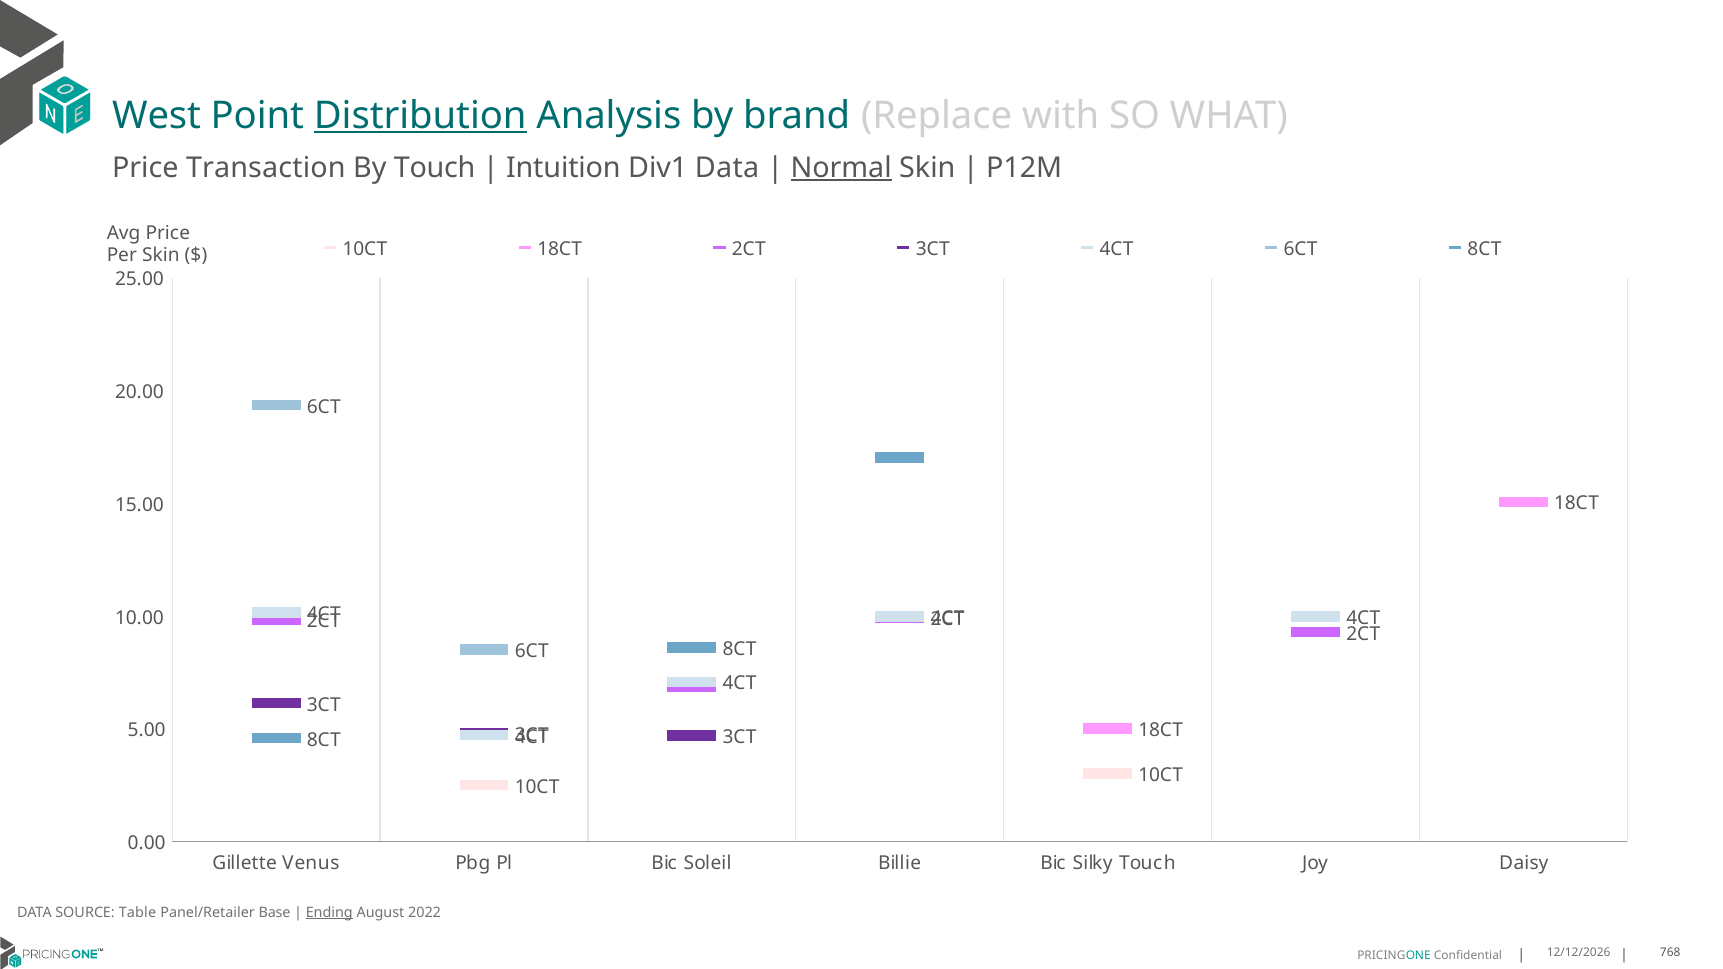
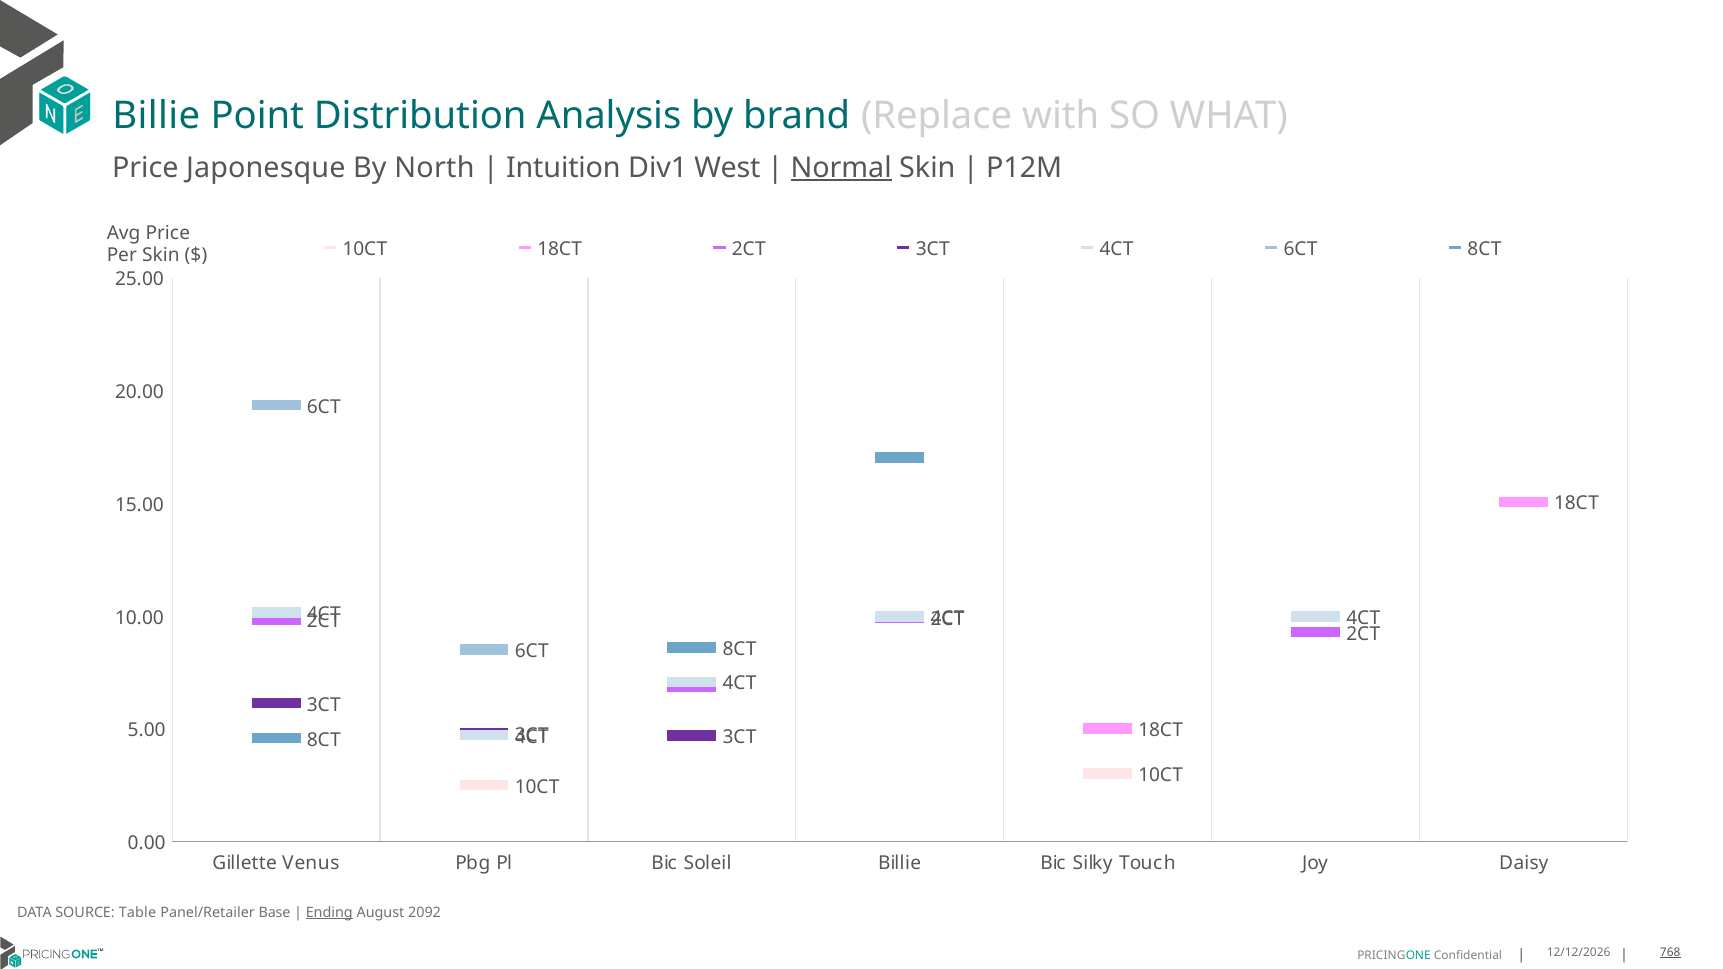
West: West -> Billie (156, 116)
Distribution underline: present -> none (420, 116)
Transaction: Transaction -> Japonesque (266, 168)
By Touch: Touch -> North (434, 168)
Div1 Data: Data -> West (727, 168)
2022: 2022 -> 2092 (425, 913)
768 underline: none -> present (1670, 953)
